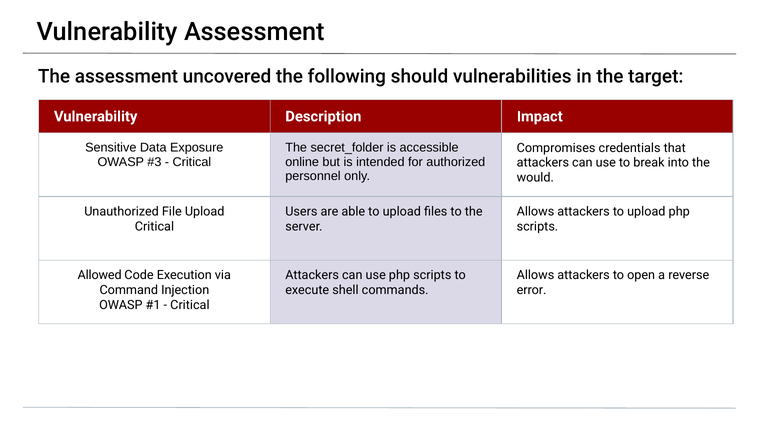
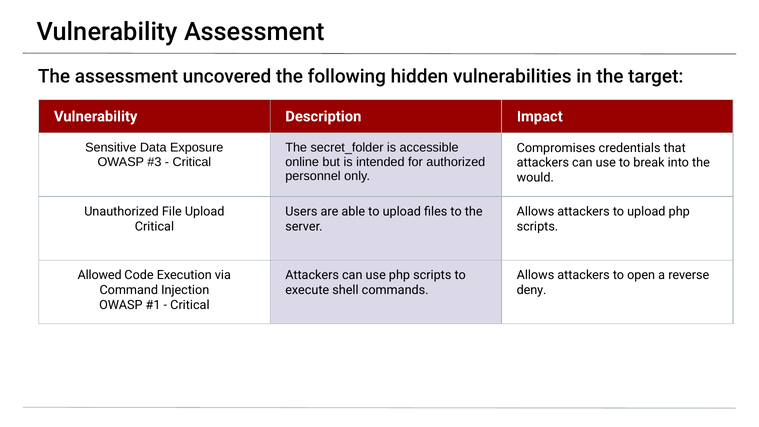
should: should -> hidden (419, 76)
error: error -> deny (532, 290)
